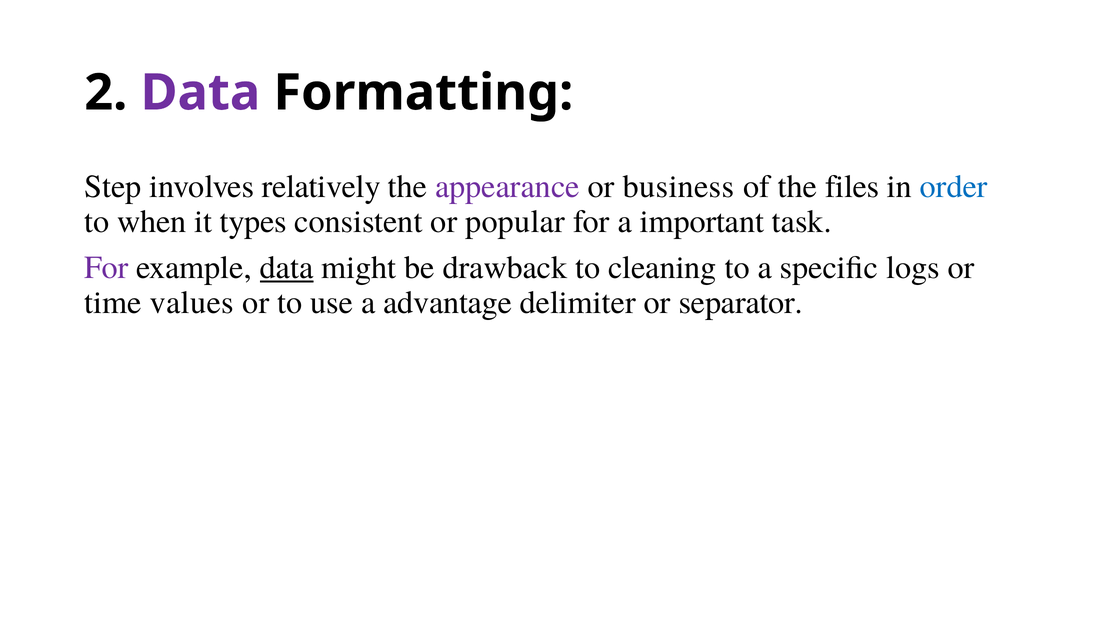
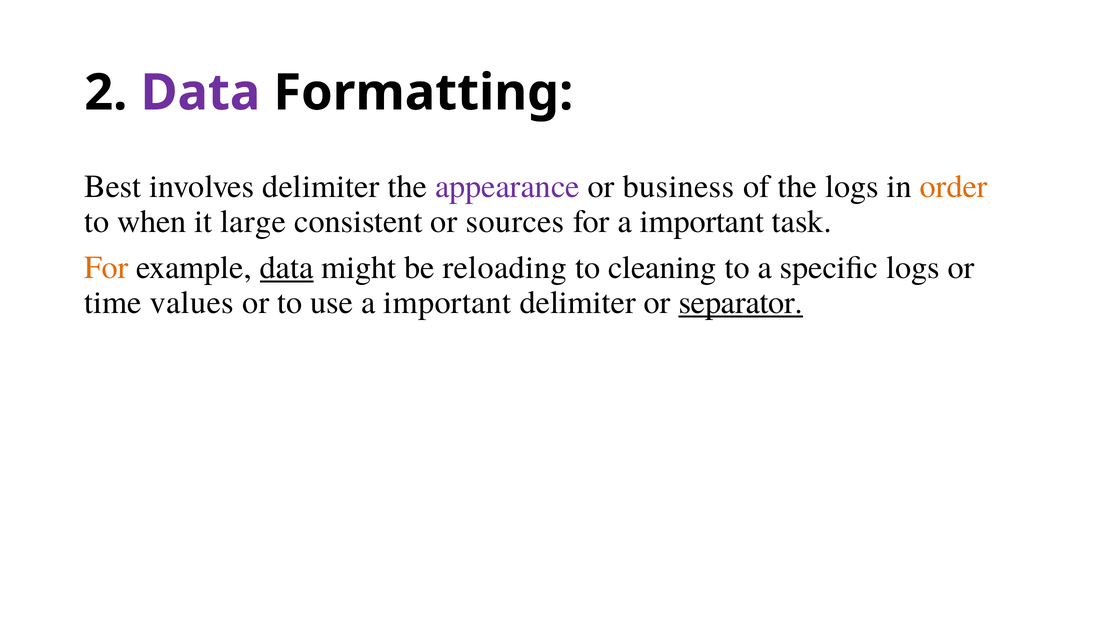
Step: Step -> Best (113, 187)
involves relatively: relatively -> delimiter (321, 187)
the files: files -> logs (852, 187)
order colour: blue -> orange (954, 187)
types: types -> large (253, 222)
popular: popular -> sources (515, 222)
For colour: purple -> orange (106, 268)
drawback: drawback -> reloading (505, 268)
use a advantage: advantage -> important (447, 303)
separator underline: none -> present (741, 303)
